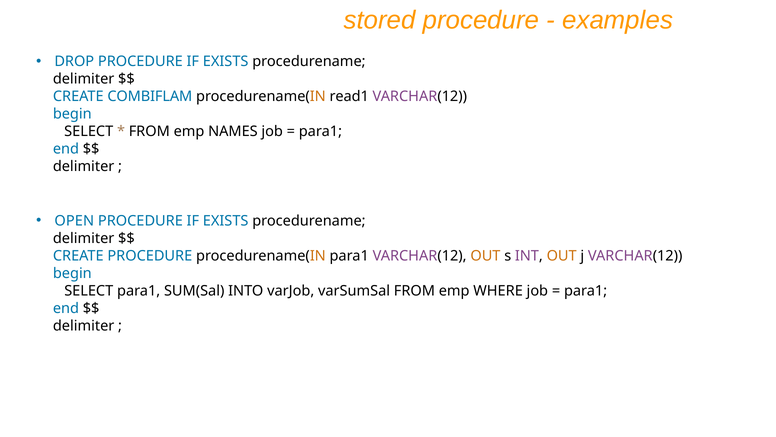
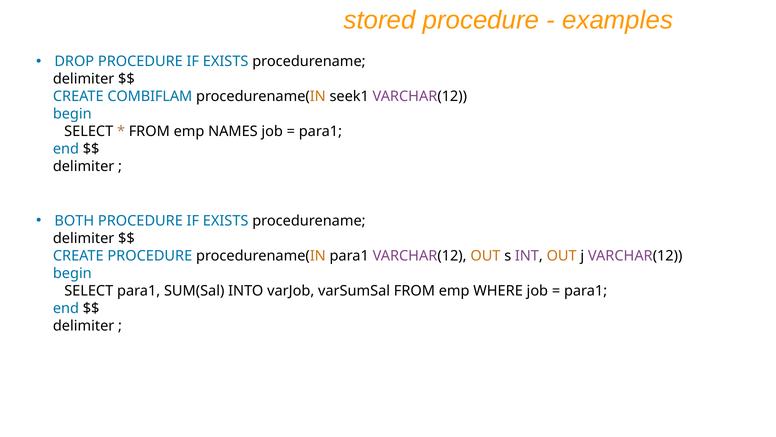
read1: read1 -> seek1 (349, 96)
OPEN: OPEN -> BOTH (74, 221)
